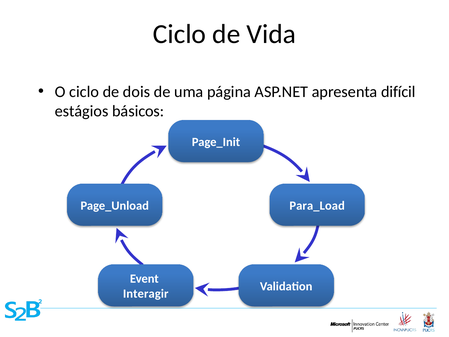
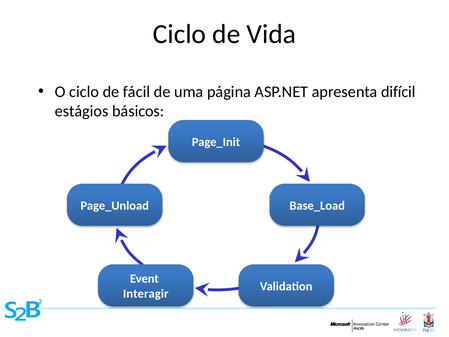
dois: dois -> fácil (137, 92)
Para_Load: Para_Load -> Base_Load (317, 206)
